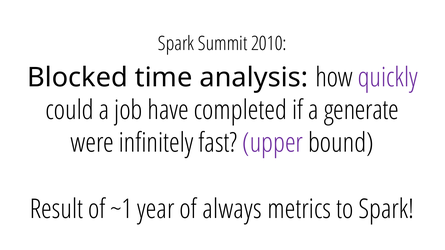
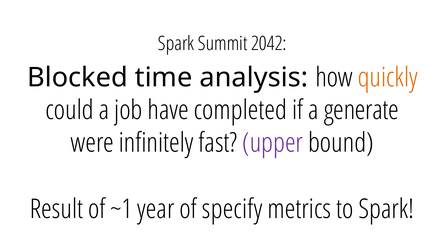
2010: 2010 -> 2042 (269, 44)
quickly colour: purple -> orange (388, 78)
always: always -> specify (232, 209)
